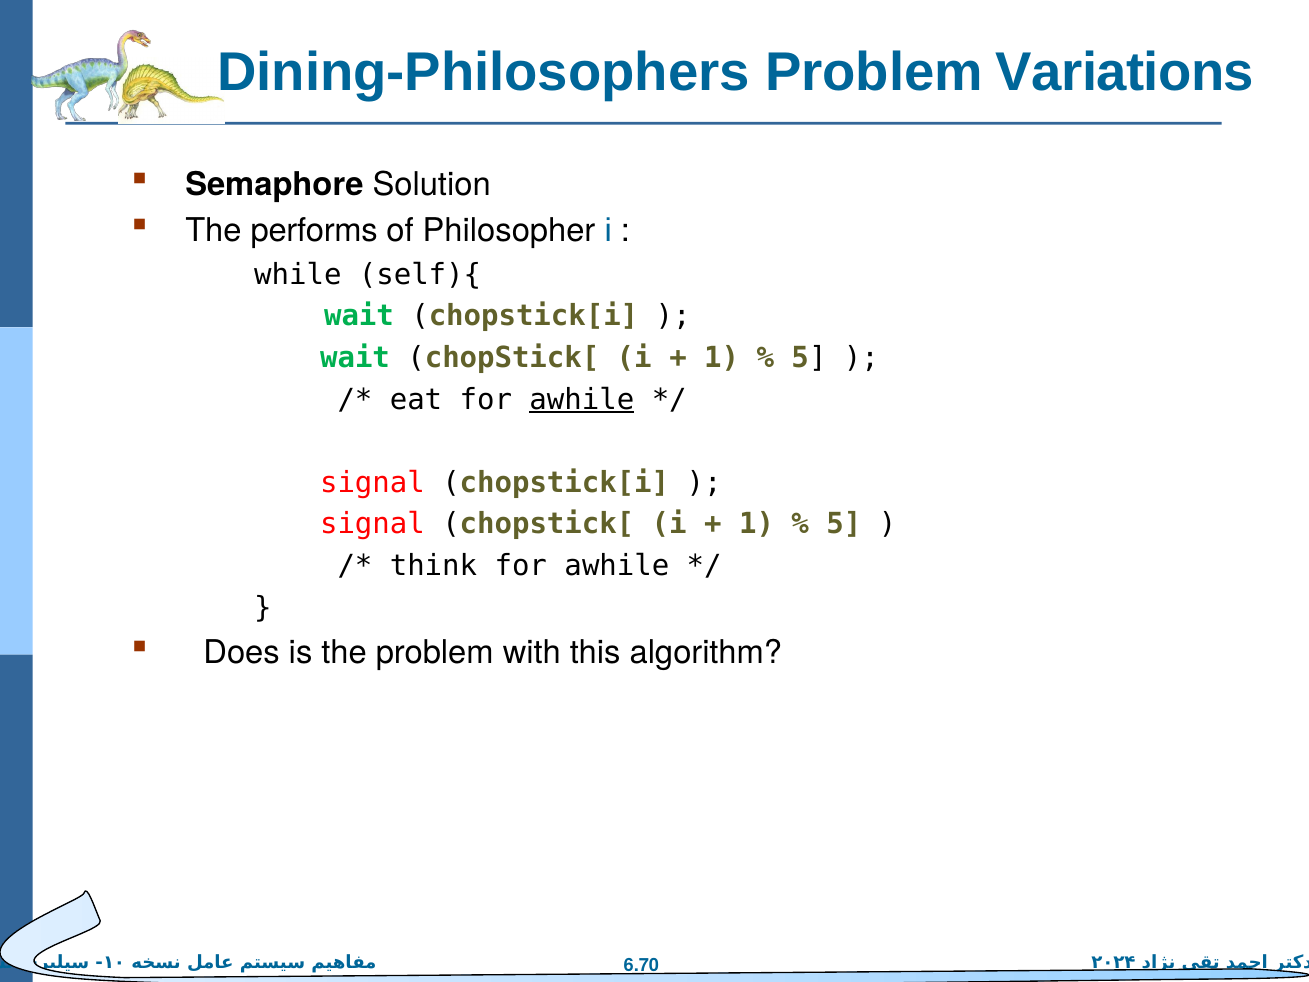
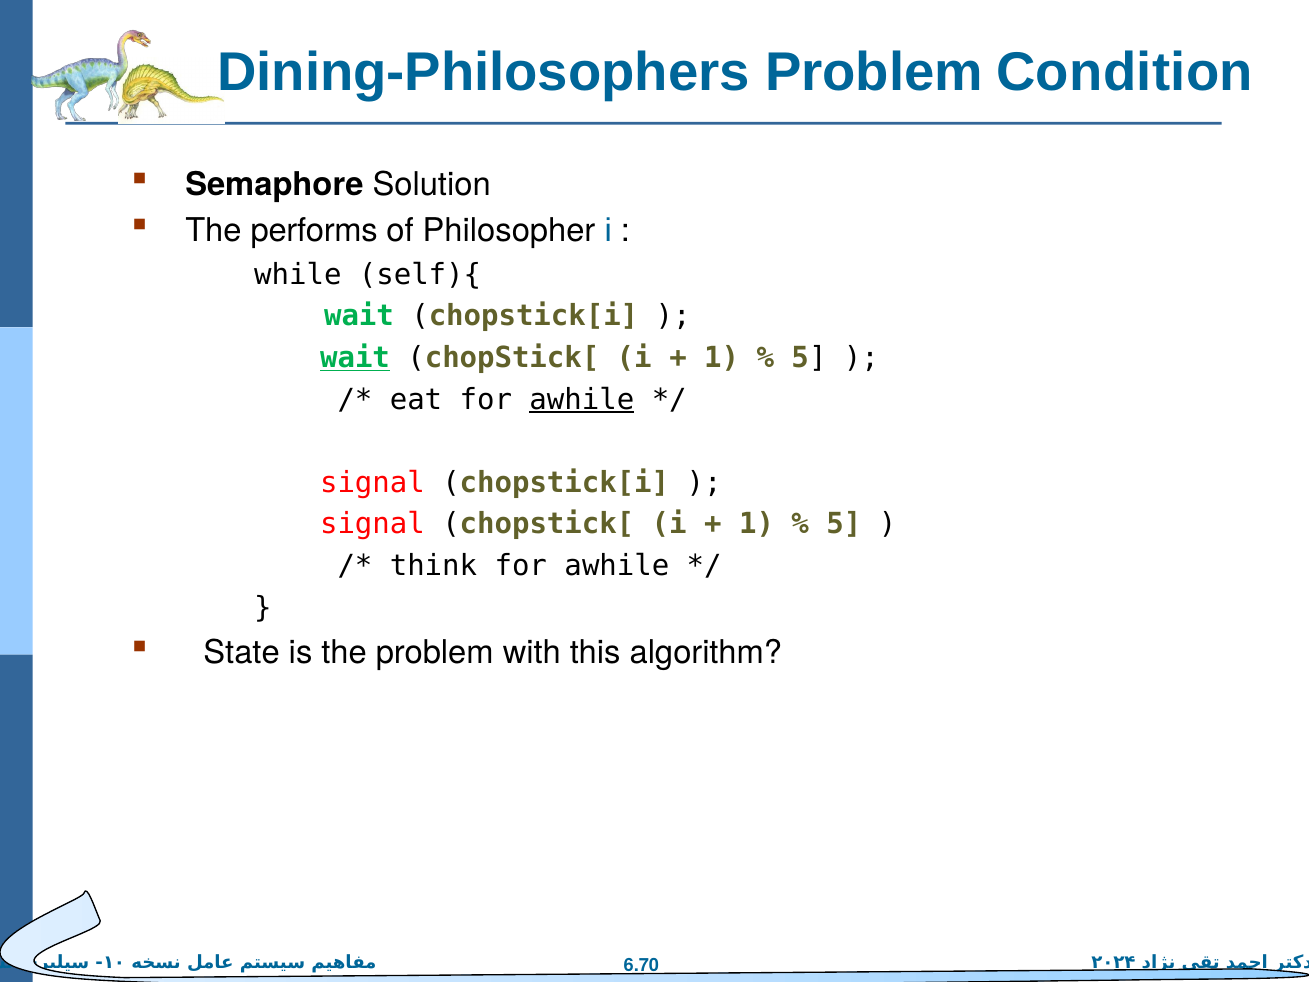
Variations: Variations -> Condition (1125, 73)
wait underline: none -> present (355, 358)
Does: Does -> State (242, 652)
